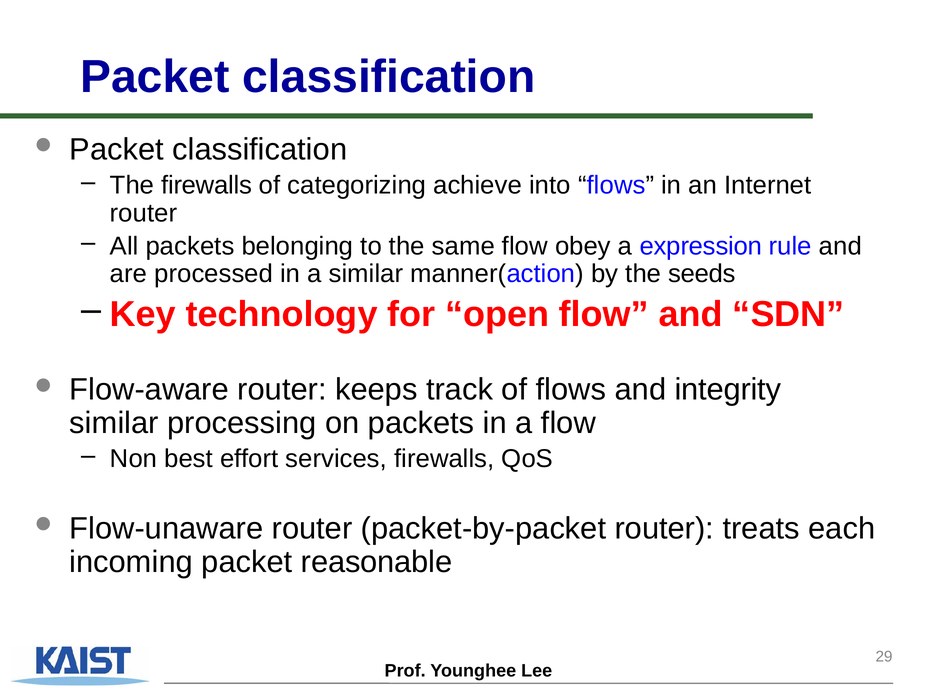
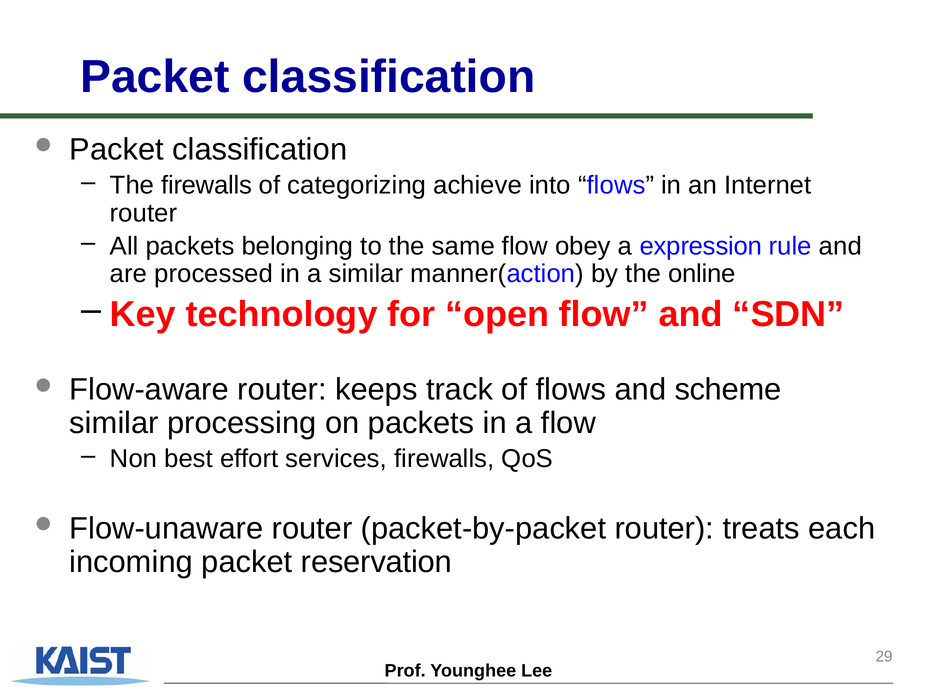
seeds: seeds -> online (702, 274)
integrity: integrity -> scheme (728, 390)
reasonable: reasonable -> reservation (377, 561)
